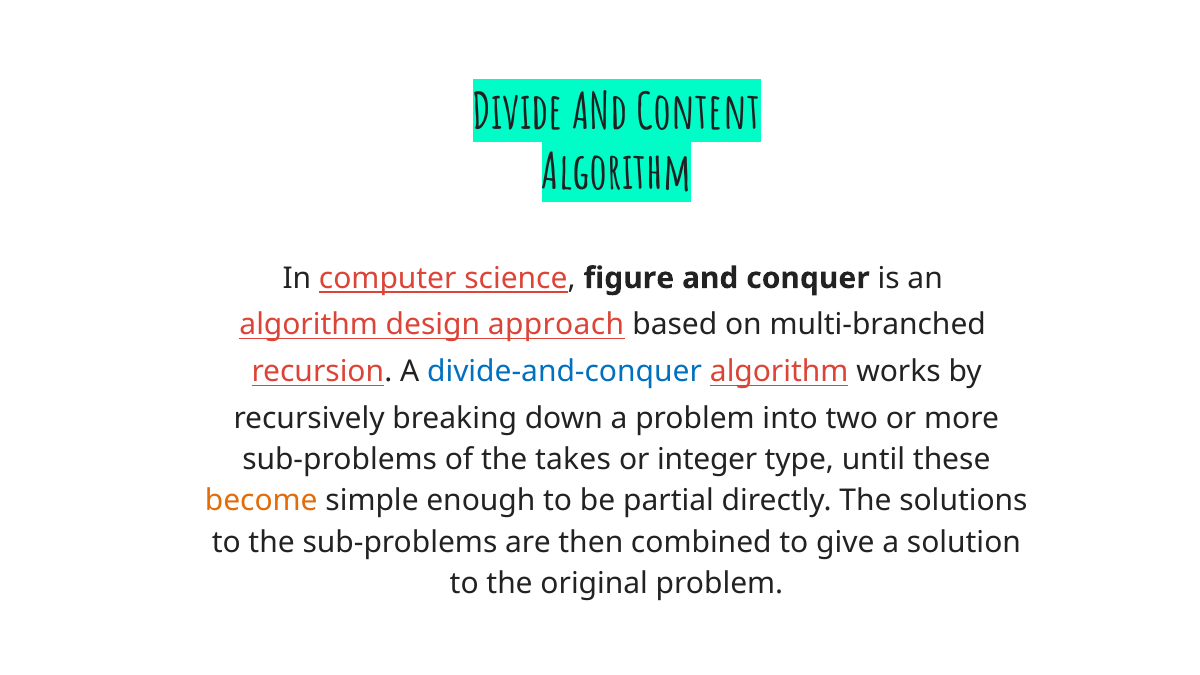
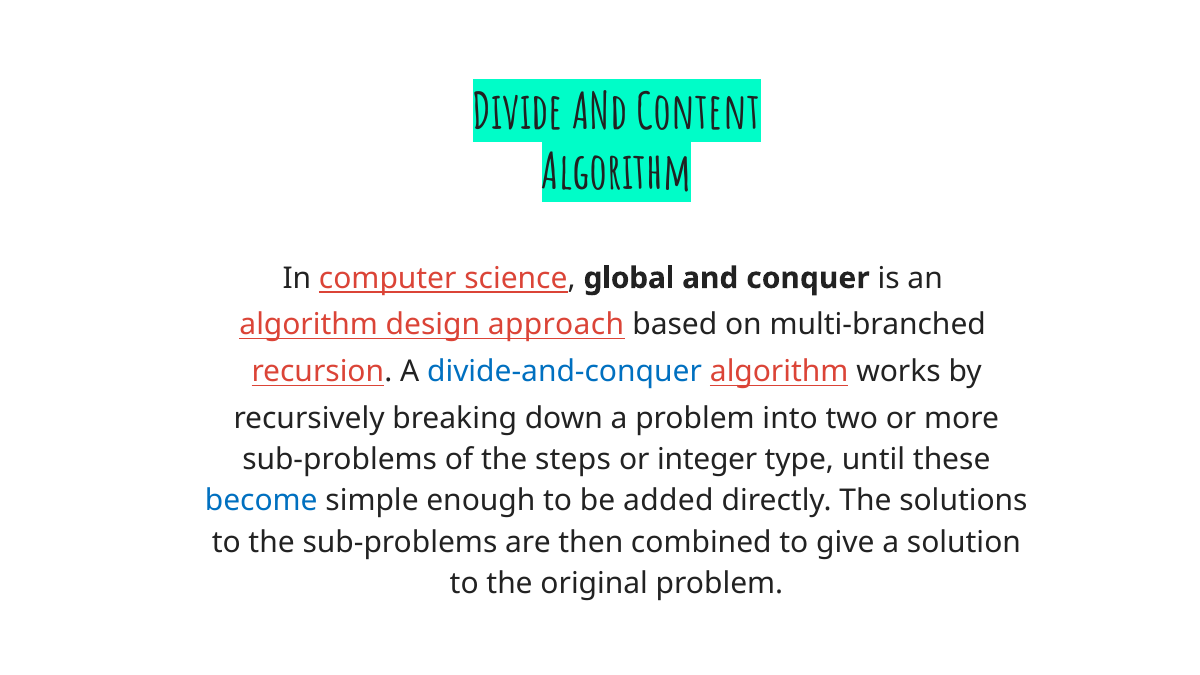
figure: figure -> global (629, 278)
takes: takes -> steps (573, 460)
become colour: orange -> blue (261, 501)
partial: partial -> added (668, 501)
